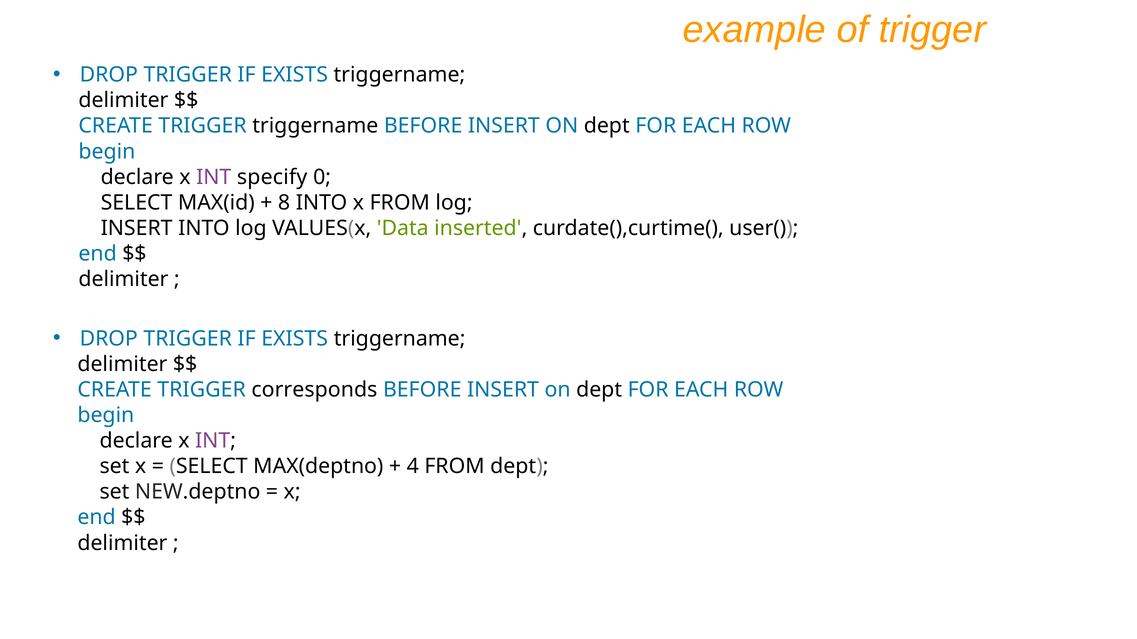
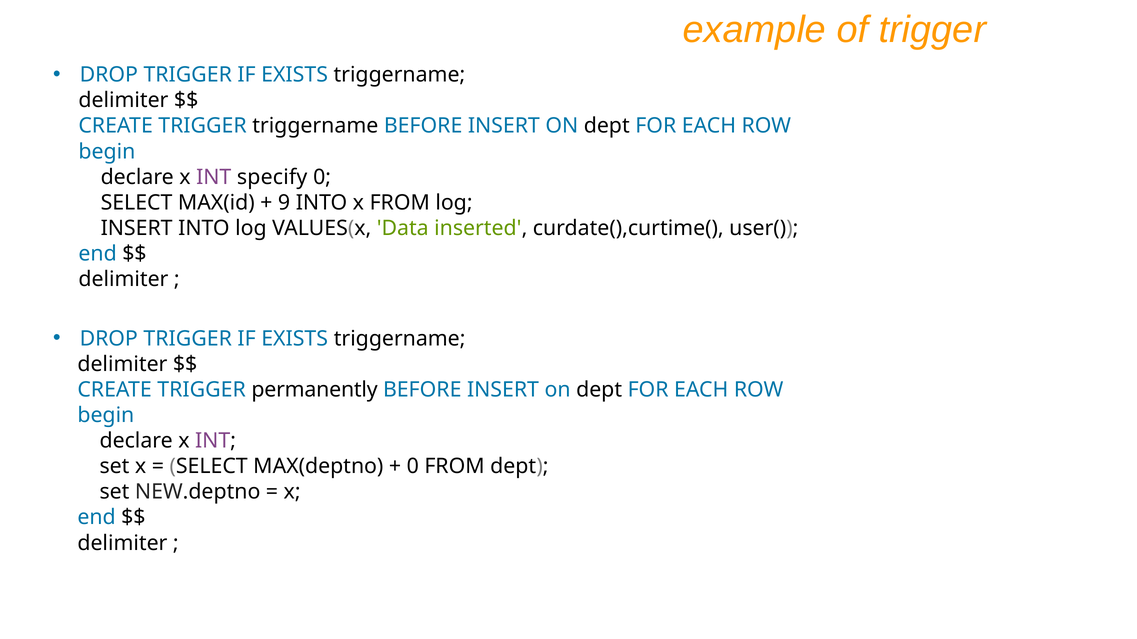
8: 8 -> 9 (284, 203)
corresponds: corresponds -> permanently (315, 390)
4: 4 -> 0 (413, 467)
